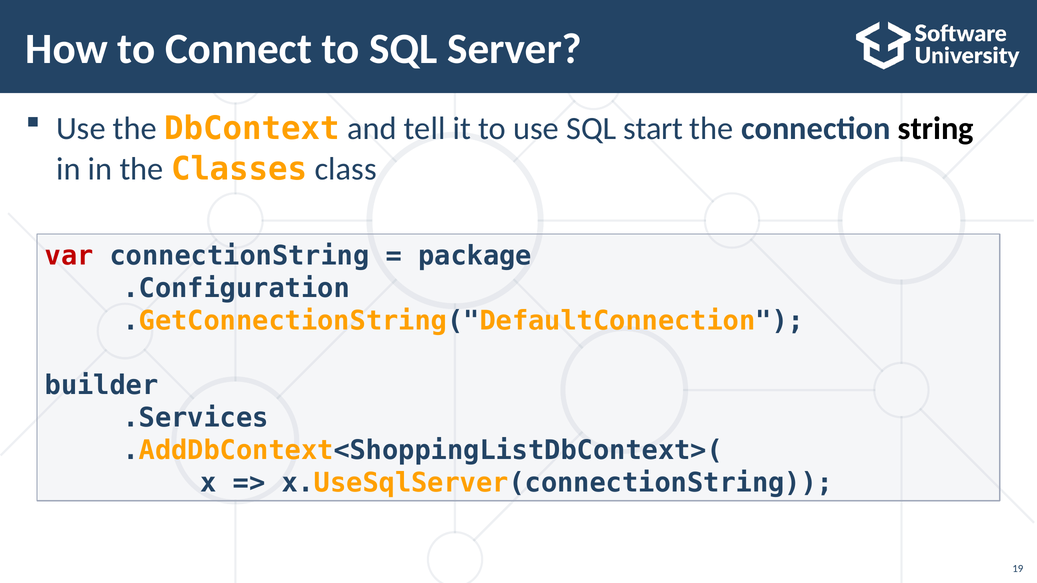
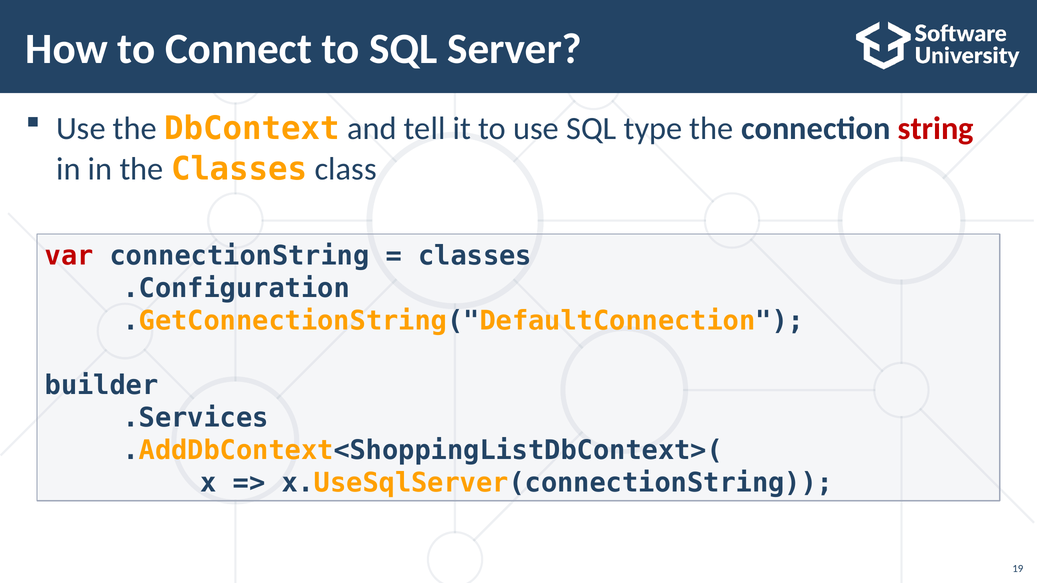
start: start -> type (653, 128)
string colour: black -> red (936, 128)
package: package -> classes (475, 256)
